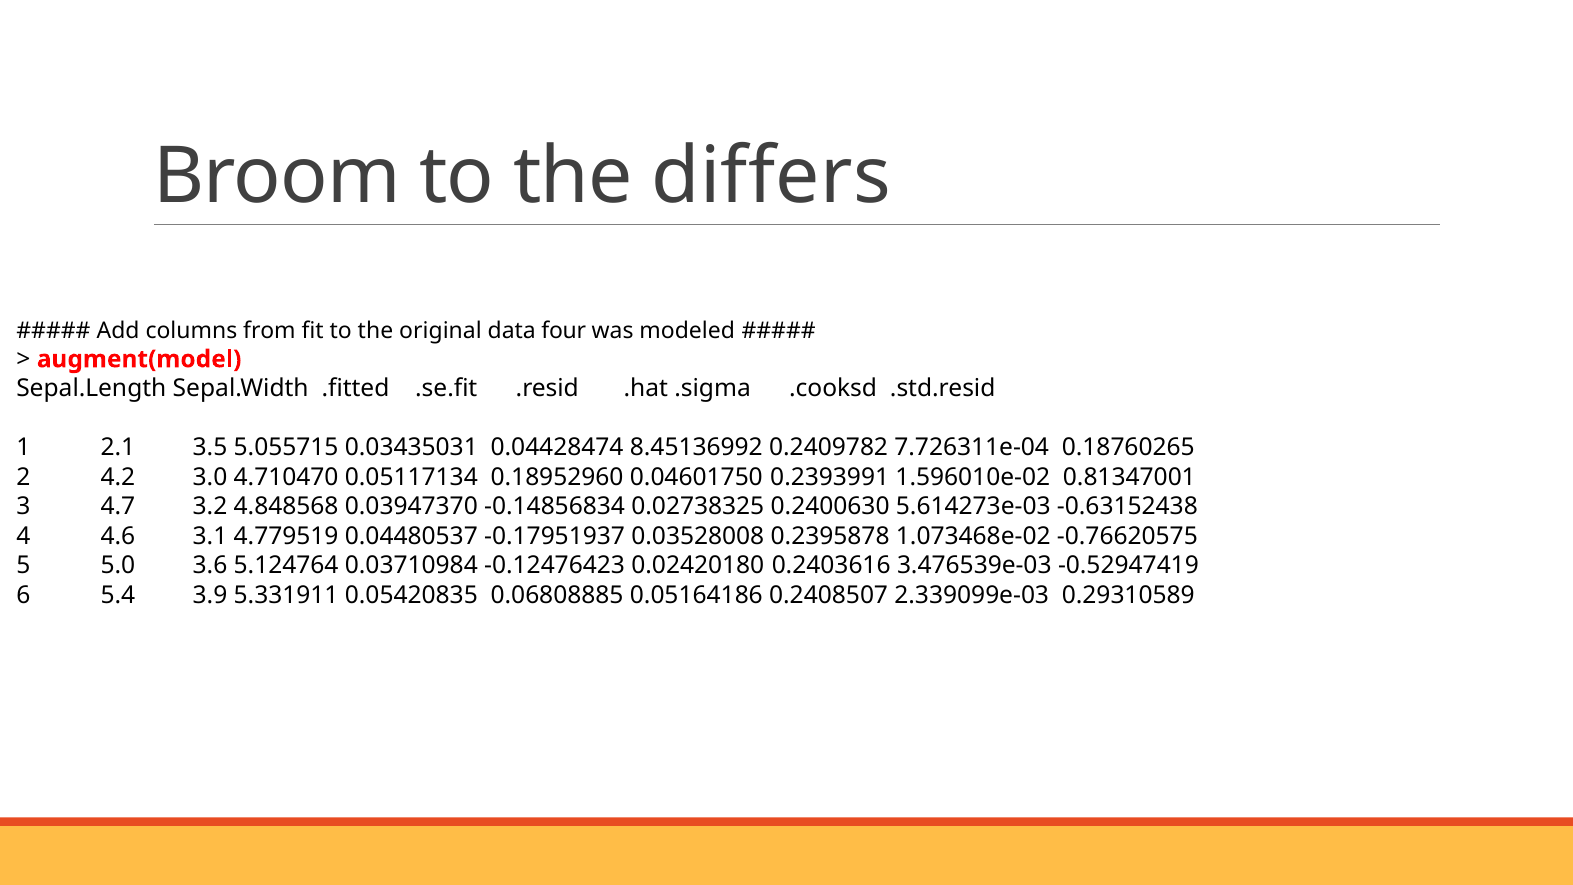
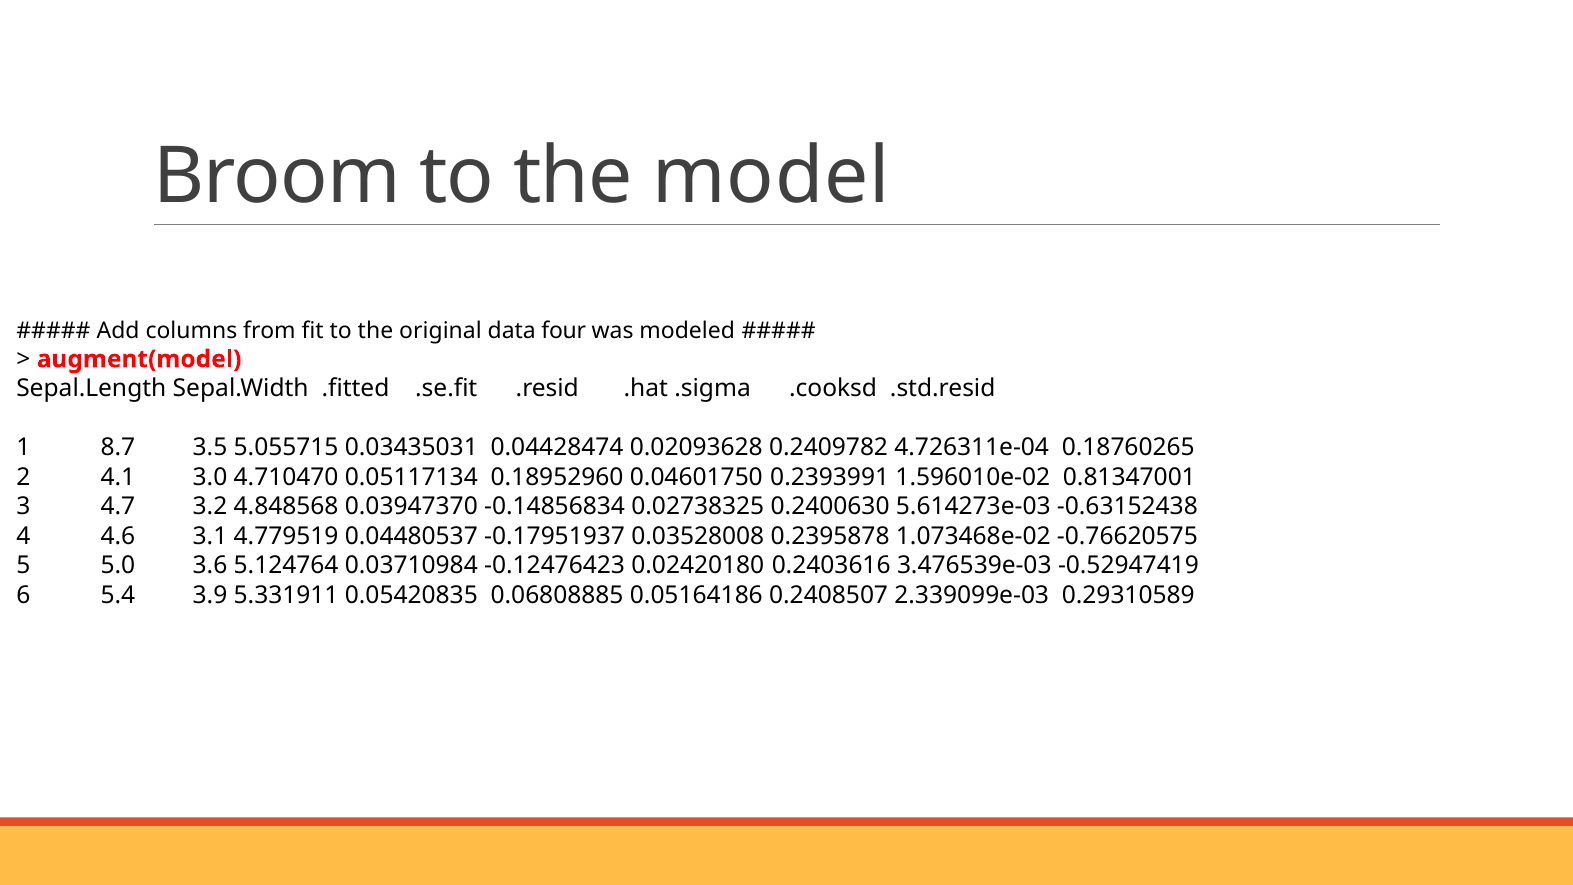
differs: differs -> model (771, 176)
2.1: 2.1 -> 8.7 (118, 448)
8.45136992: 8.45136992 -> 0.02093628 (696, 448)
7.726311e-04: 7.726311e-04 -> 4.726311e-04 (972, 448)
4.2: 4.2 -> 4.1 (118, 477)
